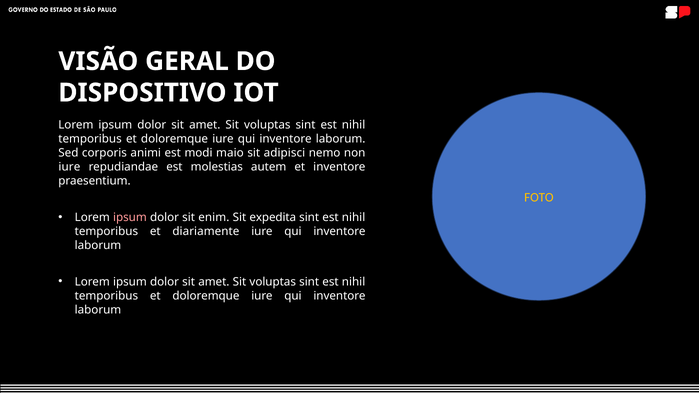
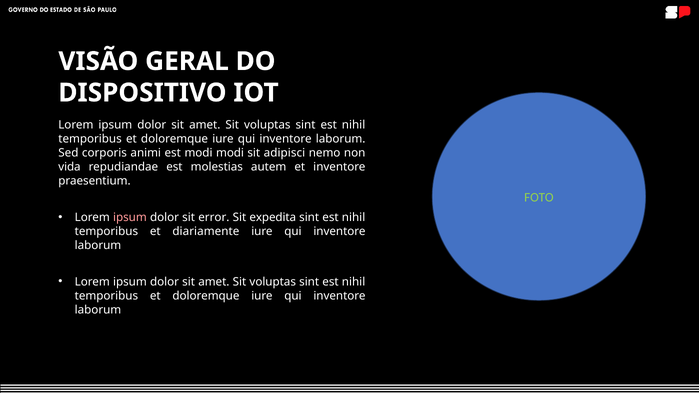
modi maio: maio -> modi (230, 153)
iure: iure -> vida (69, 167)
FOTO colour: yellow -> light green (539, 197)
enim: enim -> error (214, 218)
